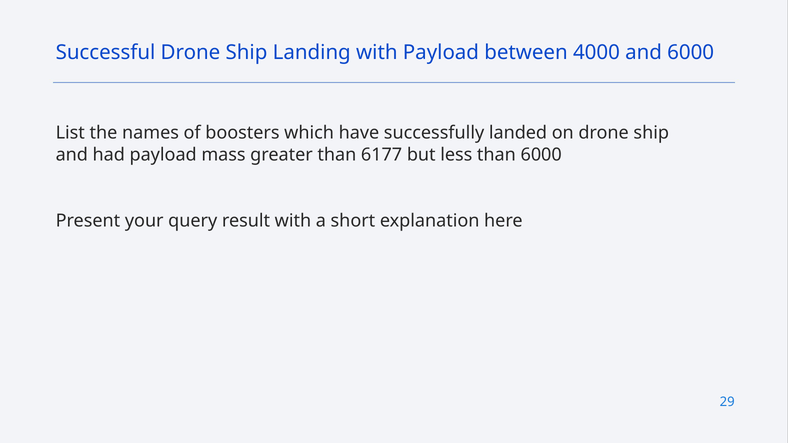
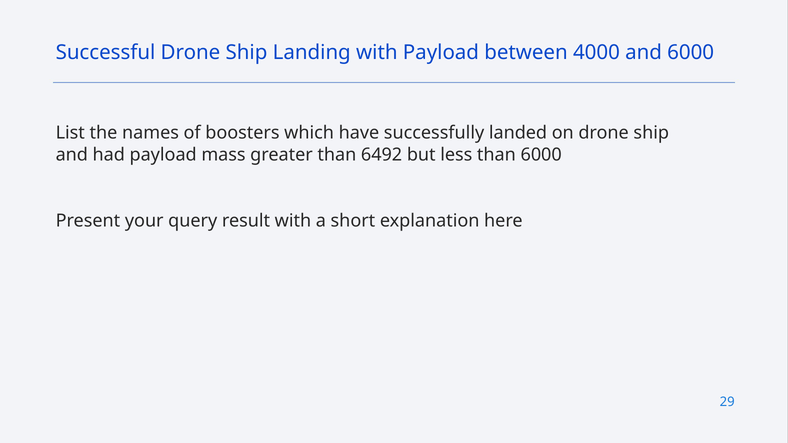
6177: 6177 -> 6492 (382, 155)
